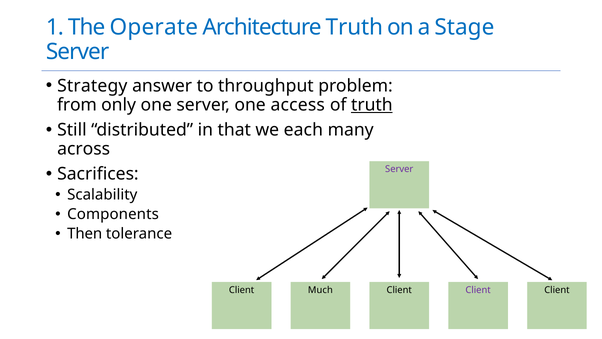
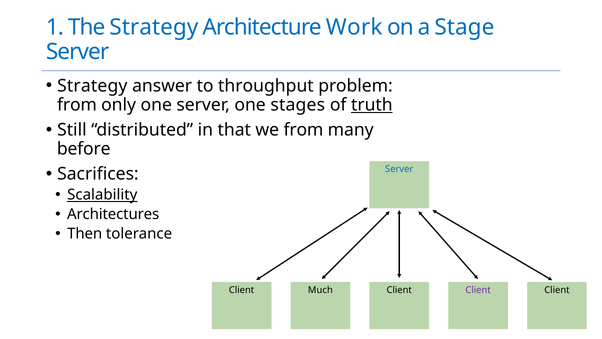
The Operate: Operate -> Strategy (154, 27)
Architecture Truth: Truth -> Work (354, 27)
access: access -> stages (298, 105)
we each: each -> from (303, 130)
across: across -> before (84, 149)
Server colour: purple -> blue (399, 169)
Scalability underline: none -> present (102, 195)
Components: Components -> Architectures (113, 214)
